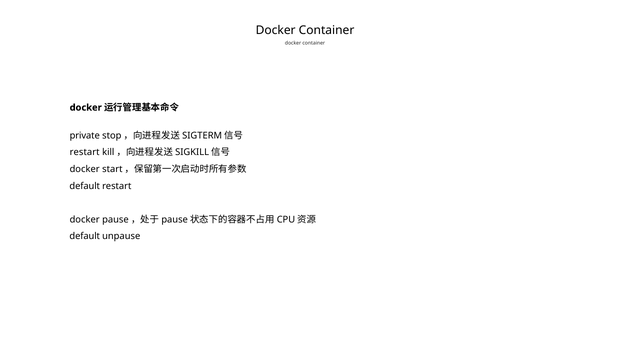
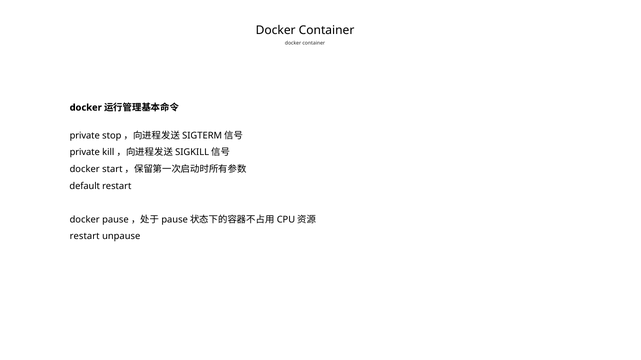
restart: restart -> private (85, 153)
default: default -> restart (85, 237)
